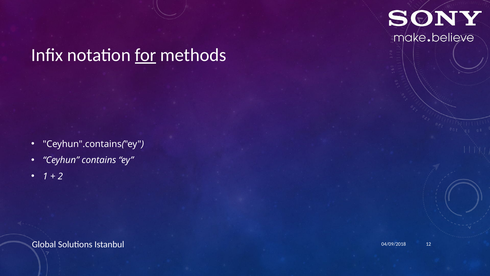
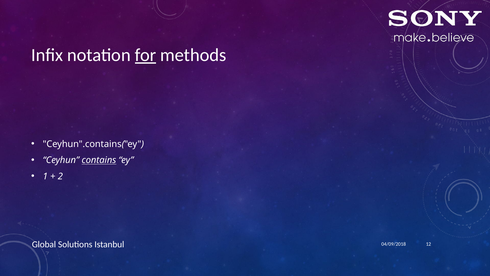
contains underline: none -> present (99, 160)
